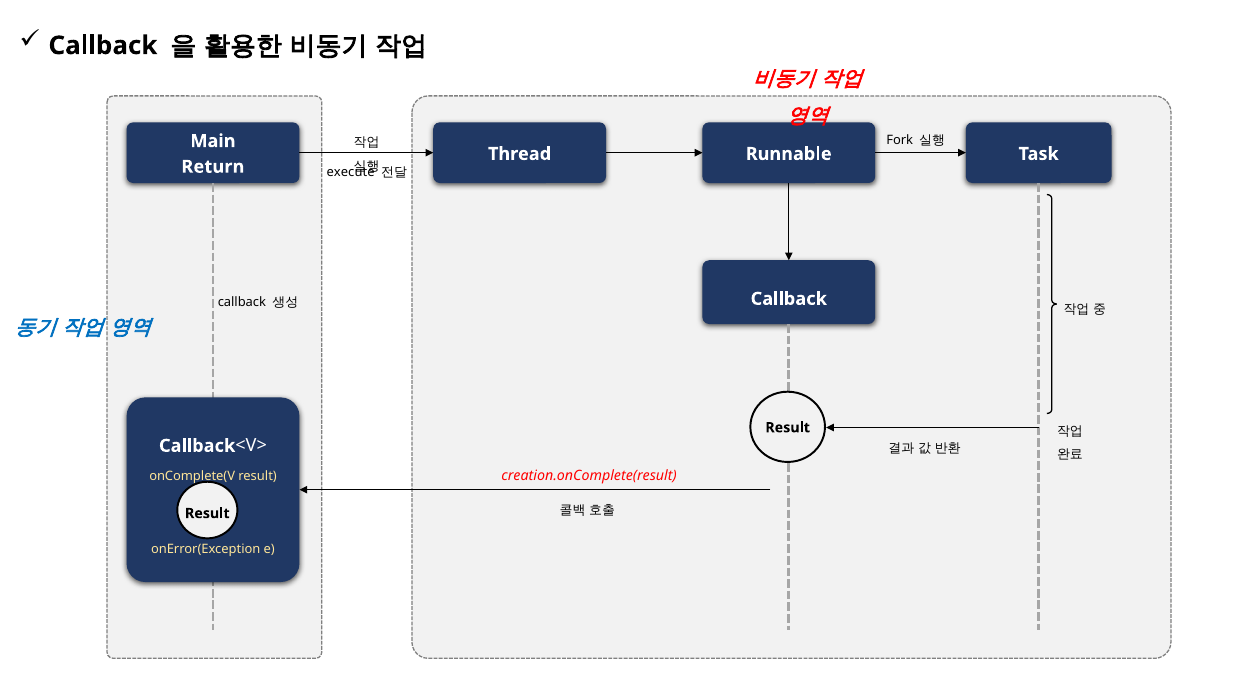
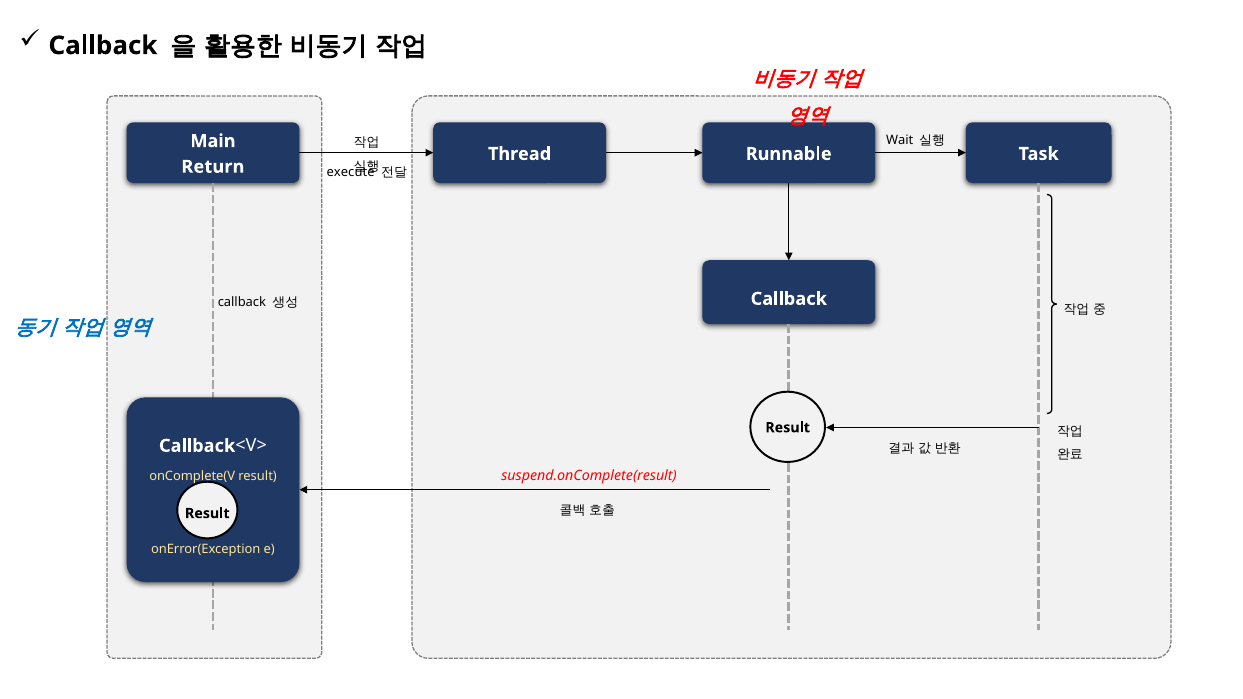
Fork: Fork -> Wait (900, 141)
creation.onComplete(result: creation.onComplete(result -> suspend.onComplete(result (589, 476)
